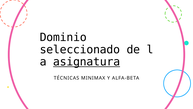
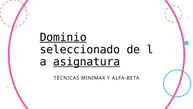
Dominio underline: none -> present (63, 37)
